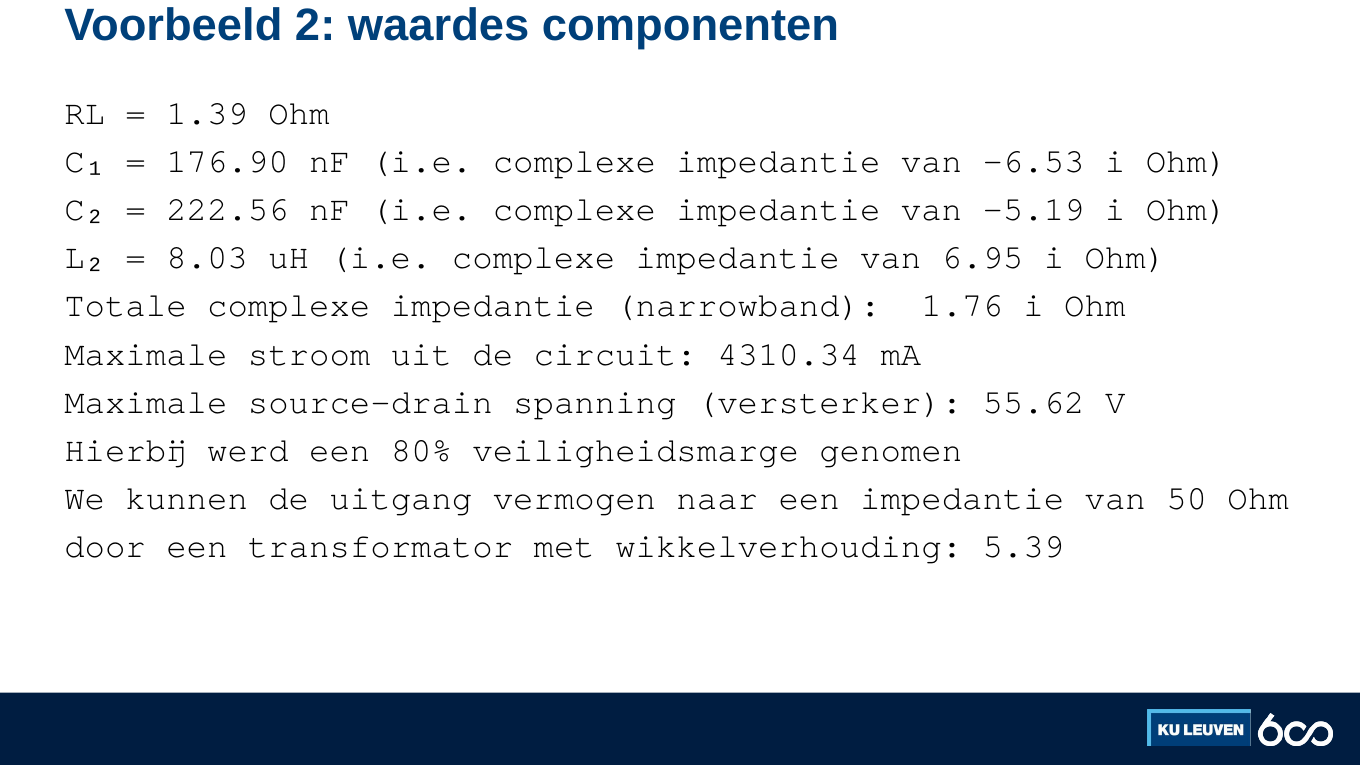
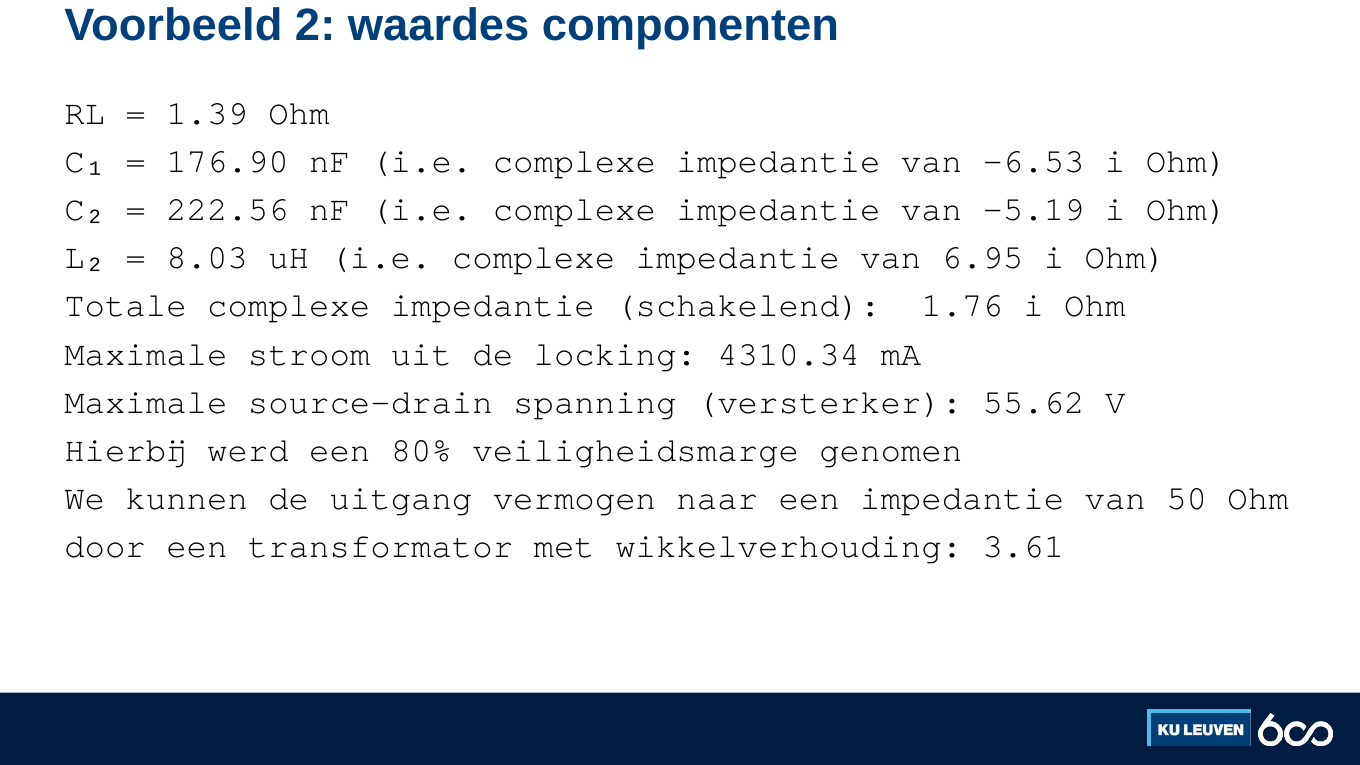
narrowband: narrowband -> schakelend (748, 306)
circuit: circuit -> locking (615, 354)
5.39: 5.39 -> 3.61 (1023, 547)
